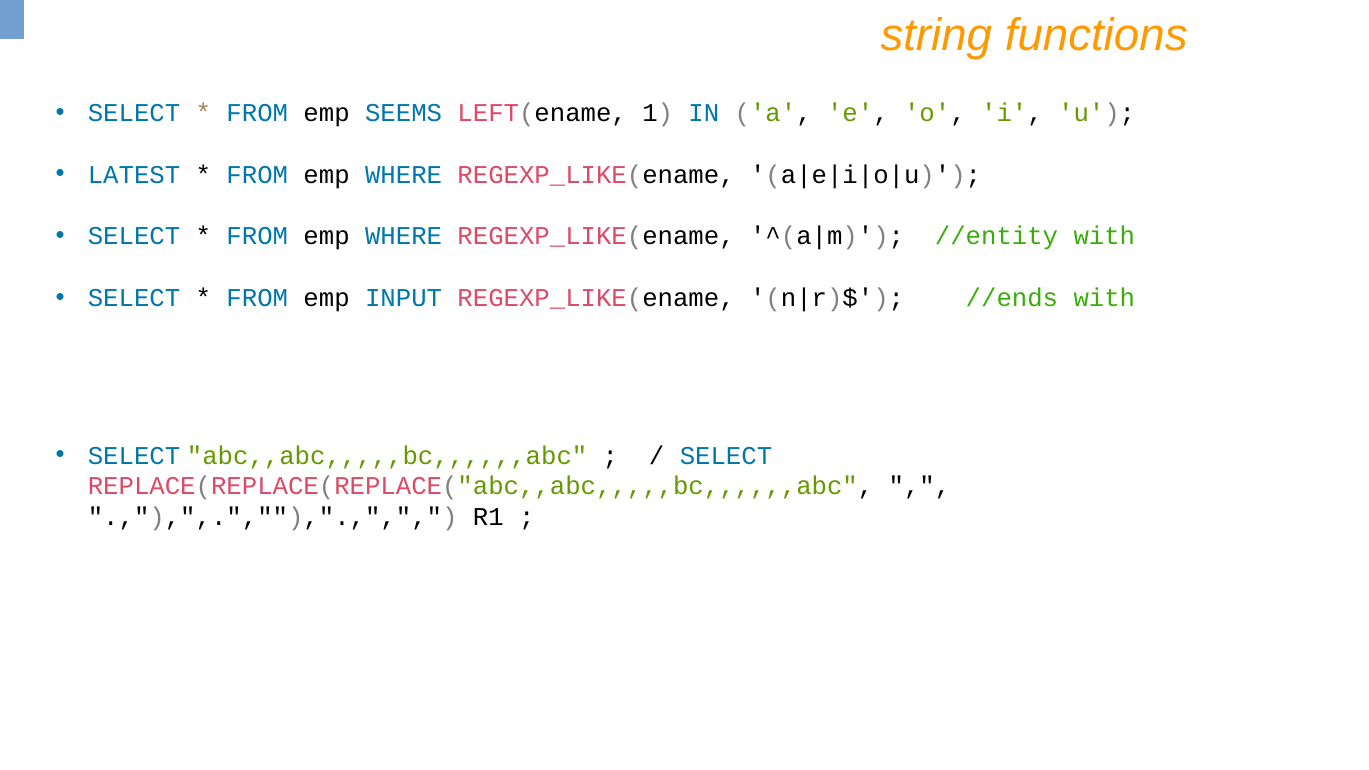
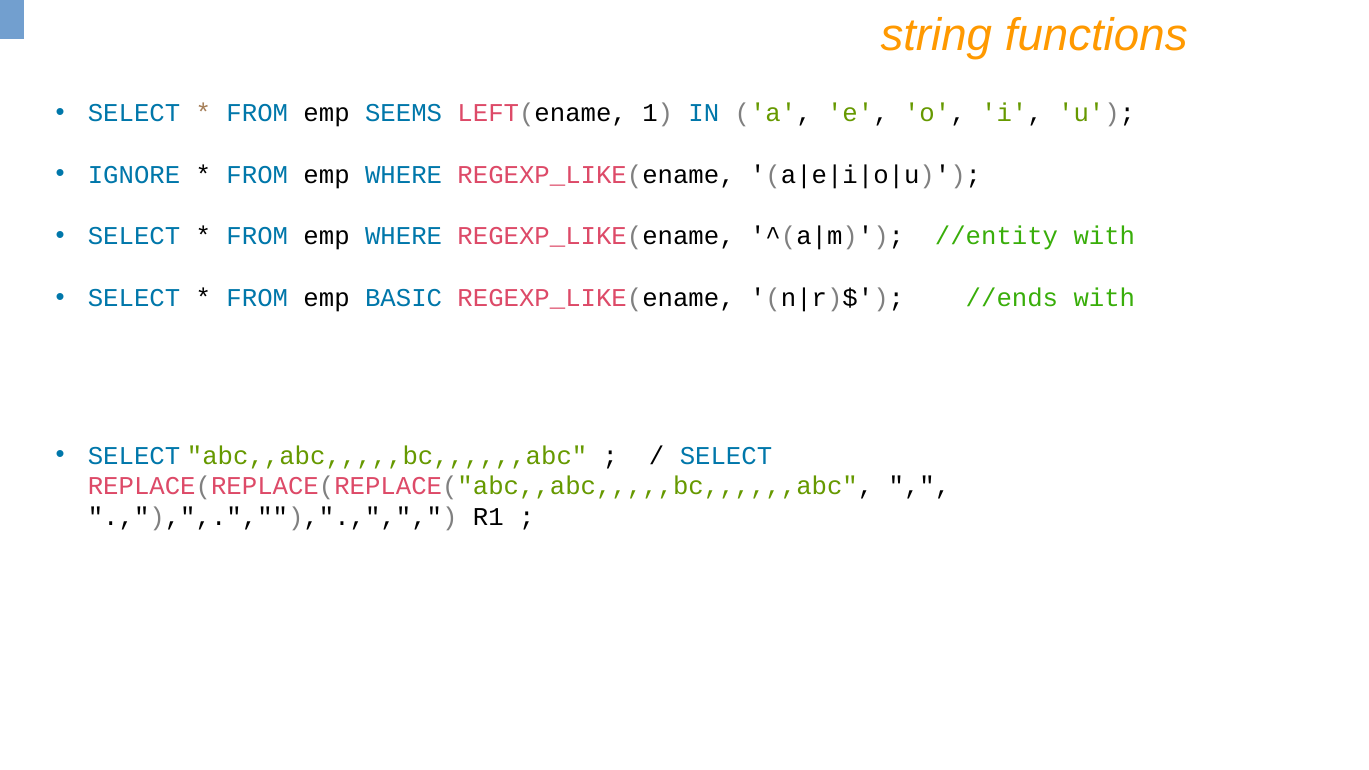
LATEST: LATEST -> IGNORE (134, 175)
INPUT: INPUT -> BASIC (404, 298)
